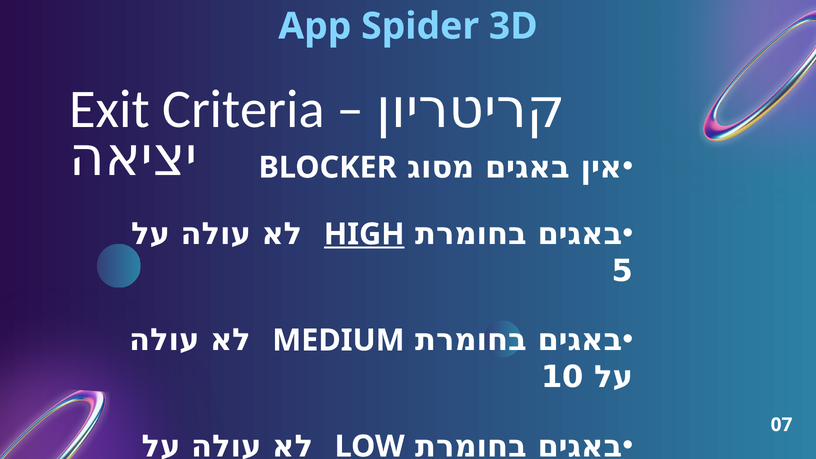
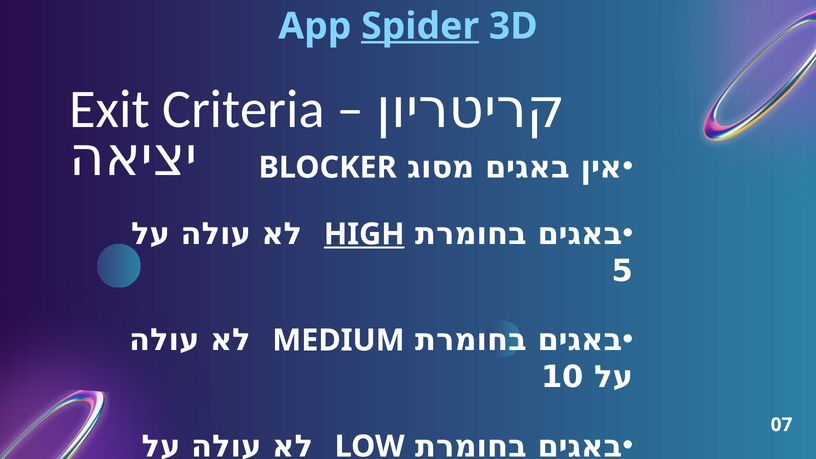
Spider underline: none -> present (420, 26)
